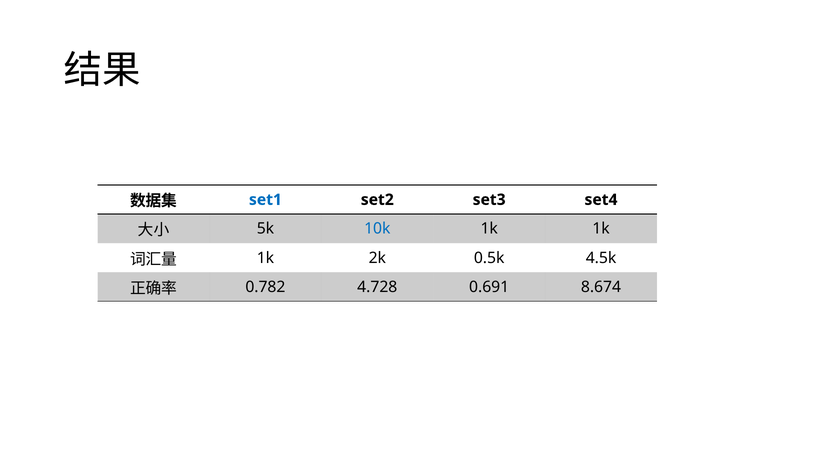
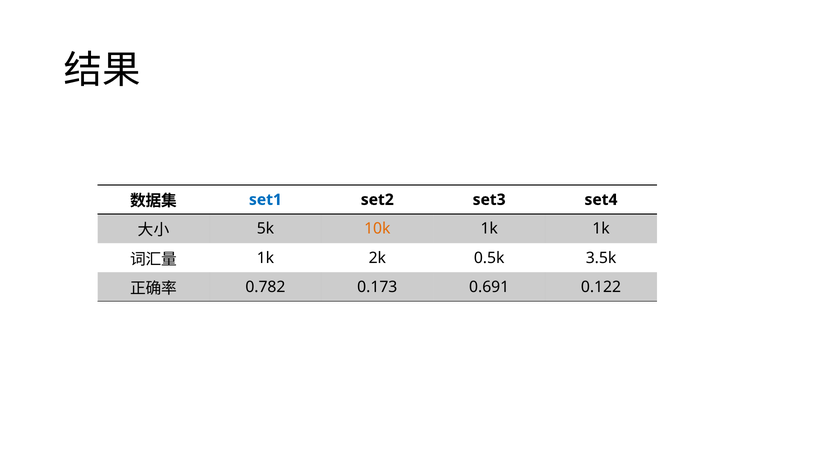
10k colour: blue -> orange (377, 229)
4.5k: 4.5k -> 3.5k (601, 258)
4.728: 4.728 -> 0.173 (377, 287)
8.674: 8.674 -> 0.122 (601, 287)
